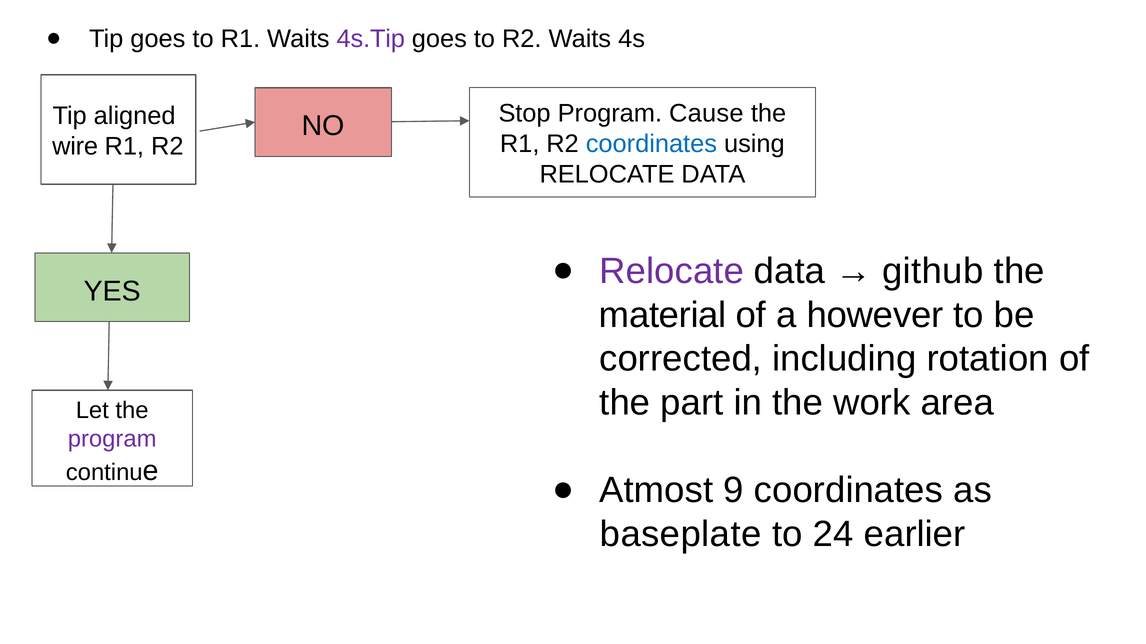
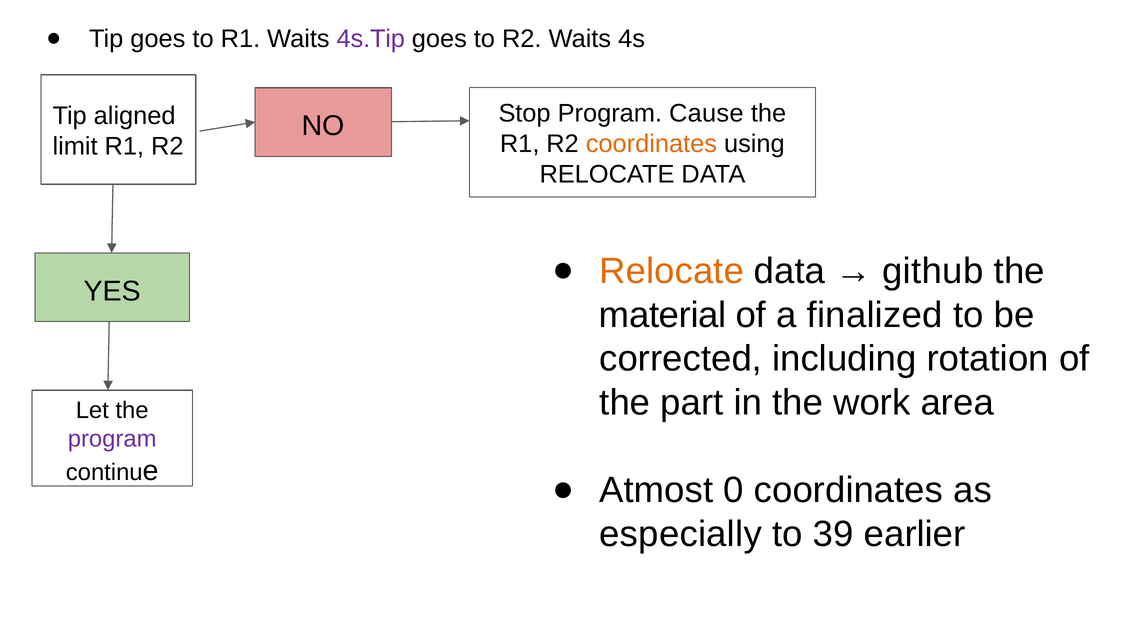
coordinates colour: blue -> orange (651, 144)
wire: wire -> limit (75, 147)
Relocate colour: purple -> orange (672, 271)
however: however -> finalized (875, 315)
9: 9 -> 0 (734, 491)
baseplate: baseplate -> especially (681, 535)
24: 24 -> 39 (833, 535)
